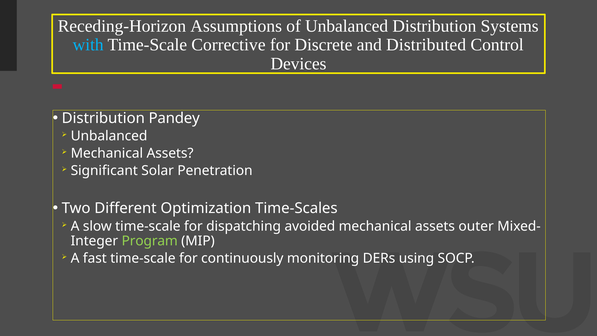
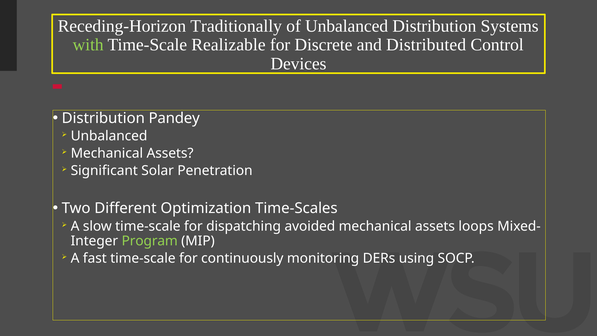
Assumptions: Assumptions -> Traditionally (236, 26)
with colour: light blue -> light green (88, 45)
Corrective: Corrective -> Realizable (228, 45)
outer: outer -> loops (476, 226)
